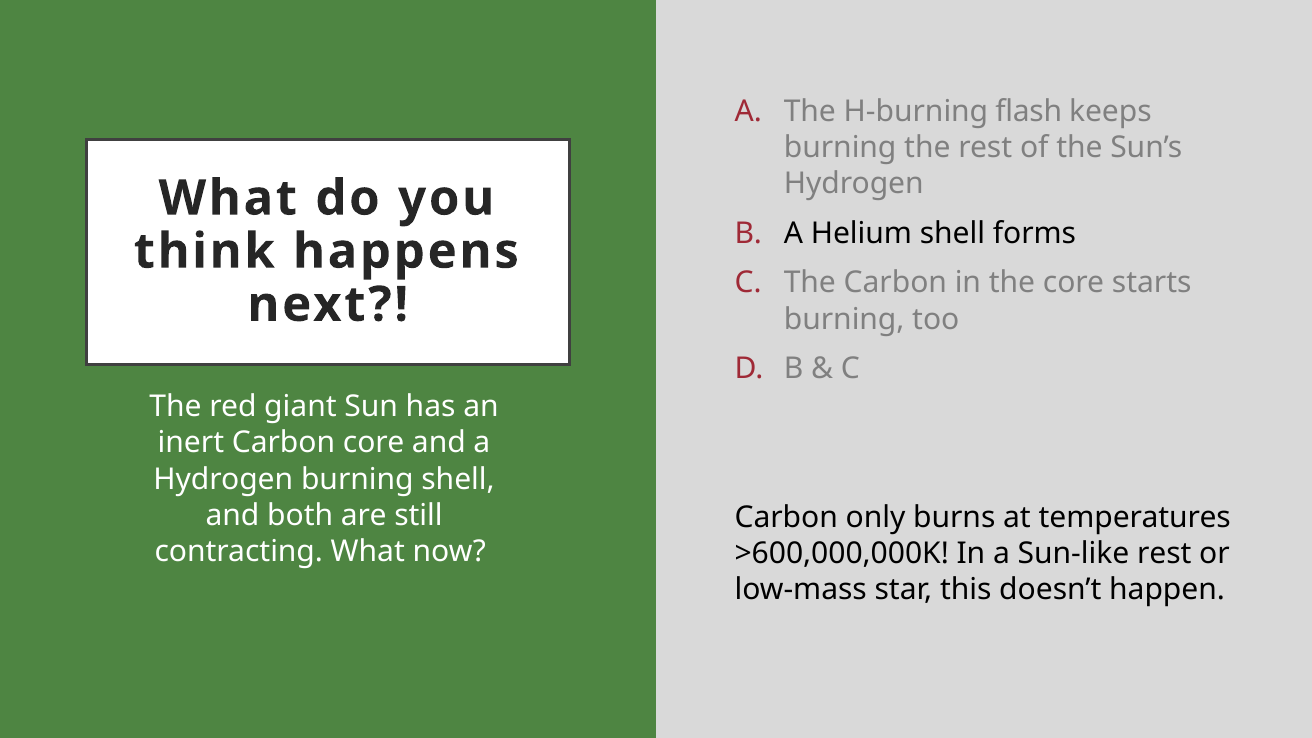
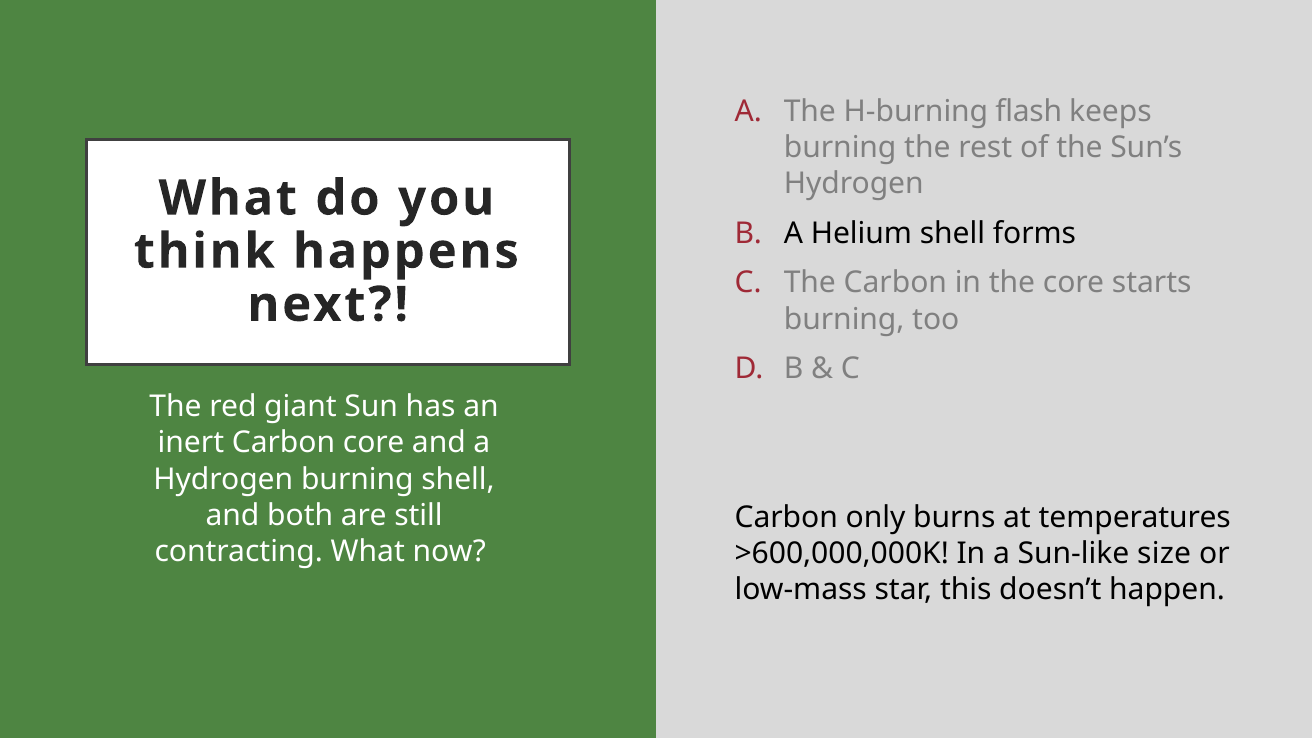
Sun-like rest: rest -> size (1164, 554)
